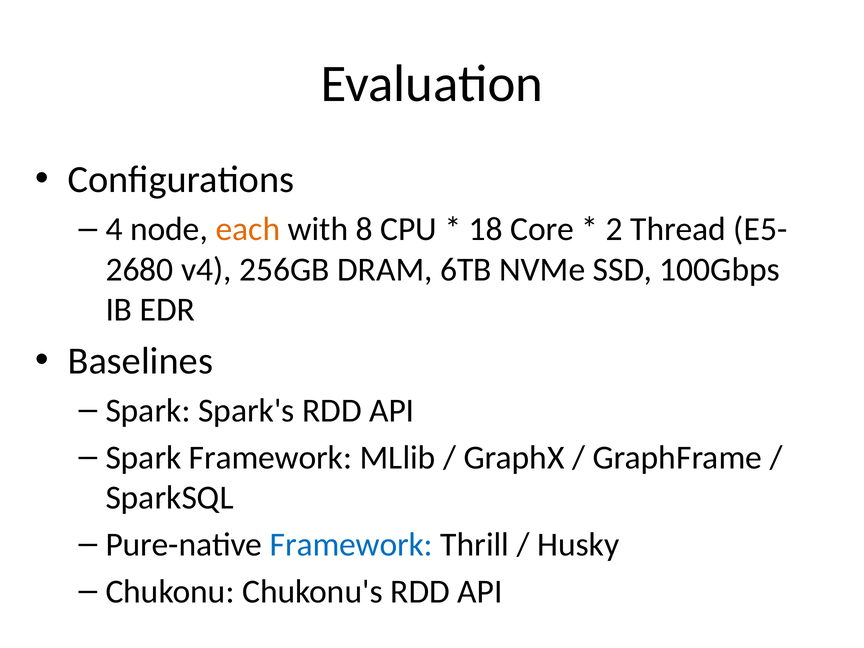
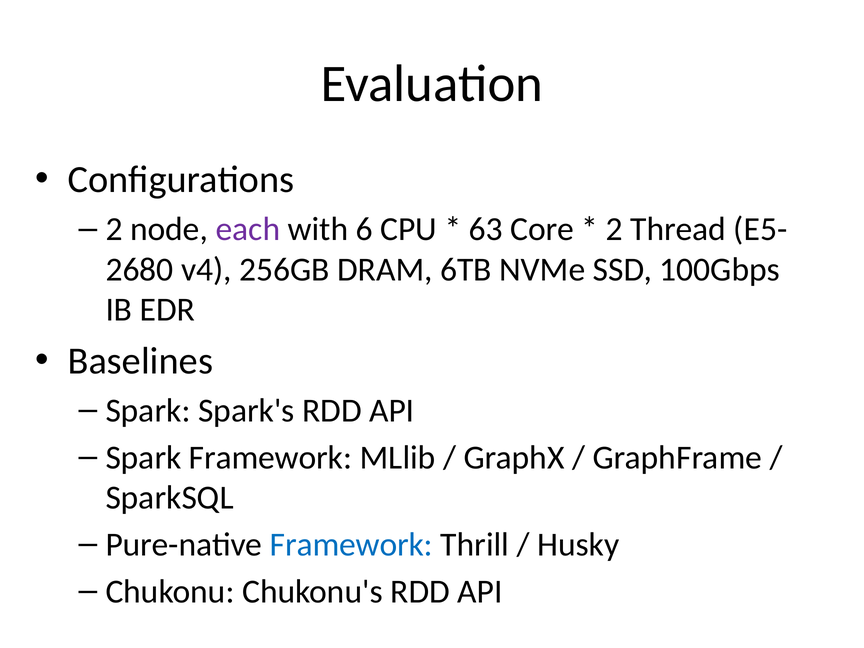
4: 4 -> 2 (114, 229)
each colour: orange -> purple (248, 229)
8: 8 -> 6 (364, 229)
18: 18 -> 63 (486, 229)
